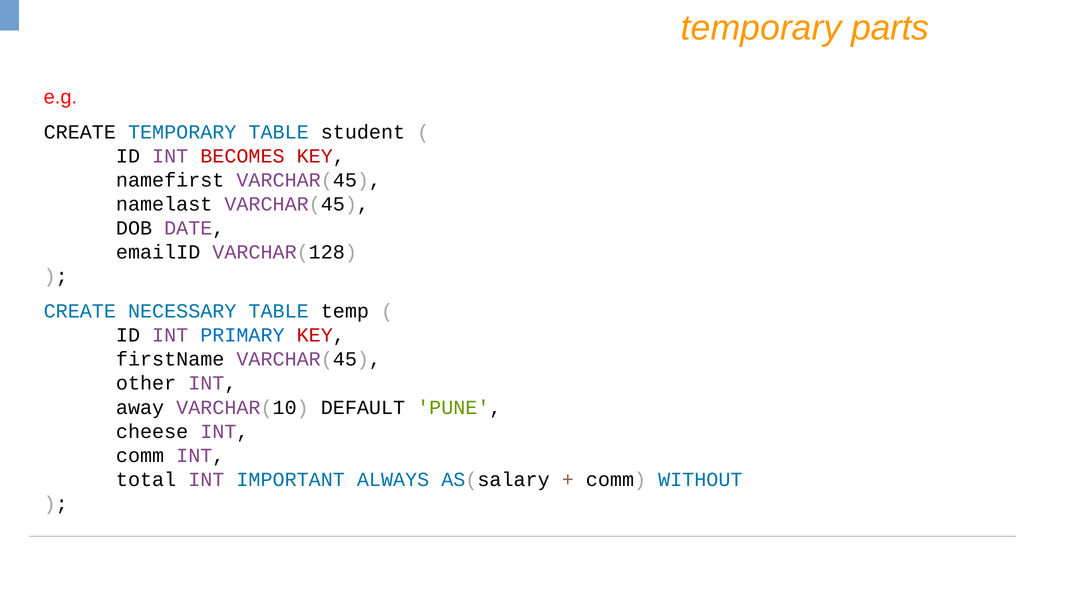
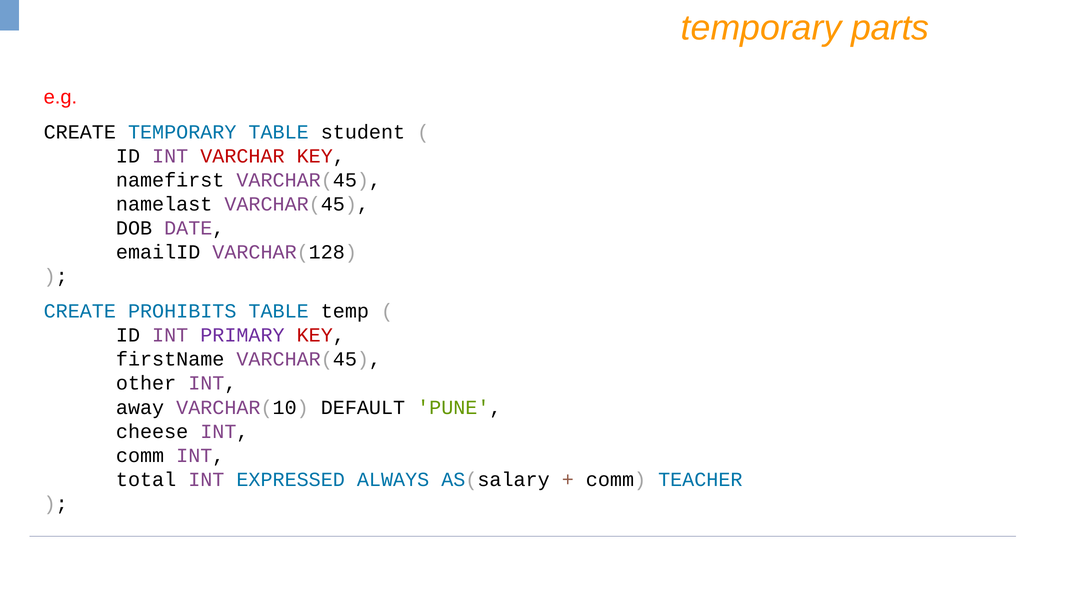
BECOMES: BECOMES -> VARCHAR (242, 156)
NECESSARY: NECESSARY -> PROHIBITS (182, 311)
PRIMARY colour: blue -> purple (242, 335)
IMPORTANT: IMPORTANT -> EXPRESSED (291, 480)
WITHOUT: WITHOUT -> TEACHER (700, 480)
